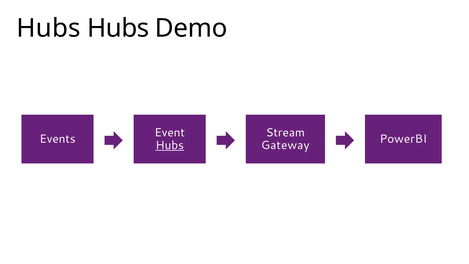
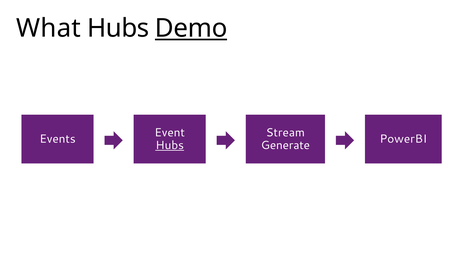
Hubs: Hubs -> What (49, 28)
Demo underline: none -> present (191, 28)
Gateway: Gateway -> Generate (285, 145)
